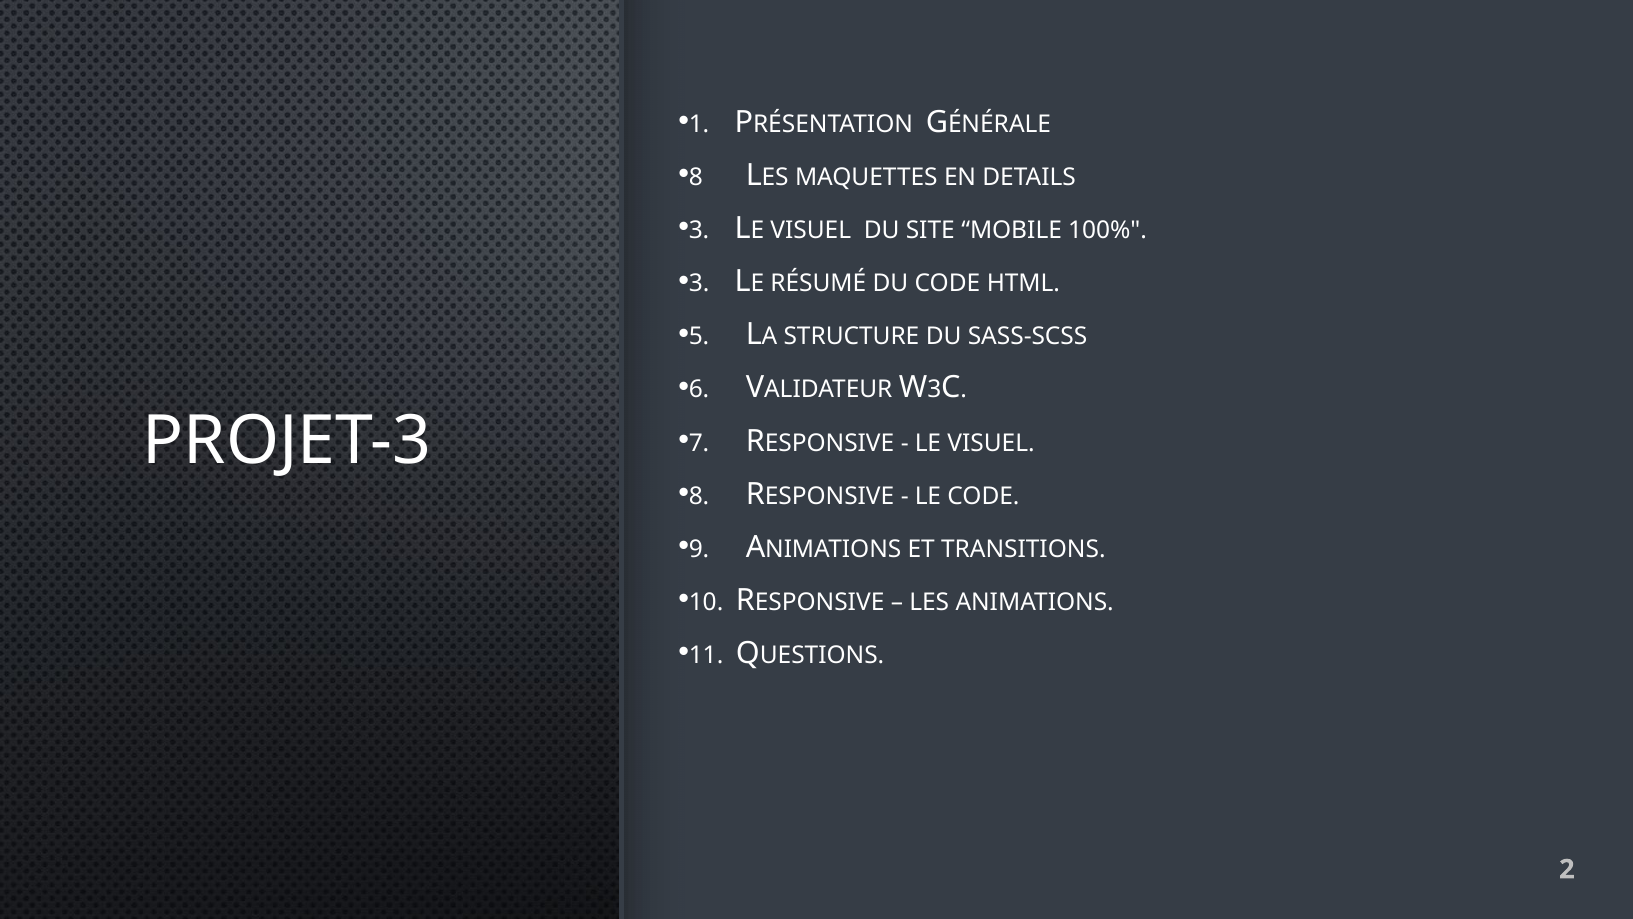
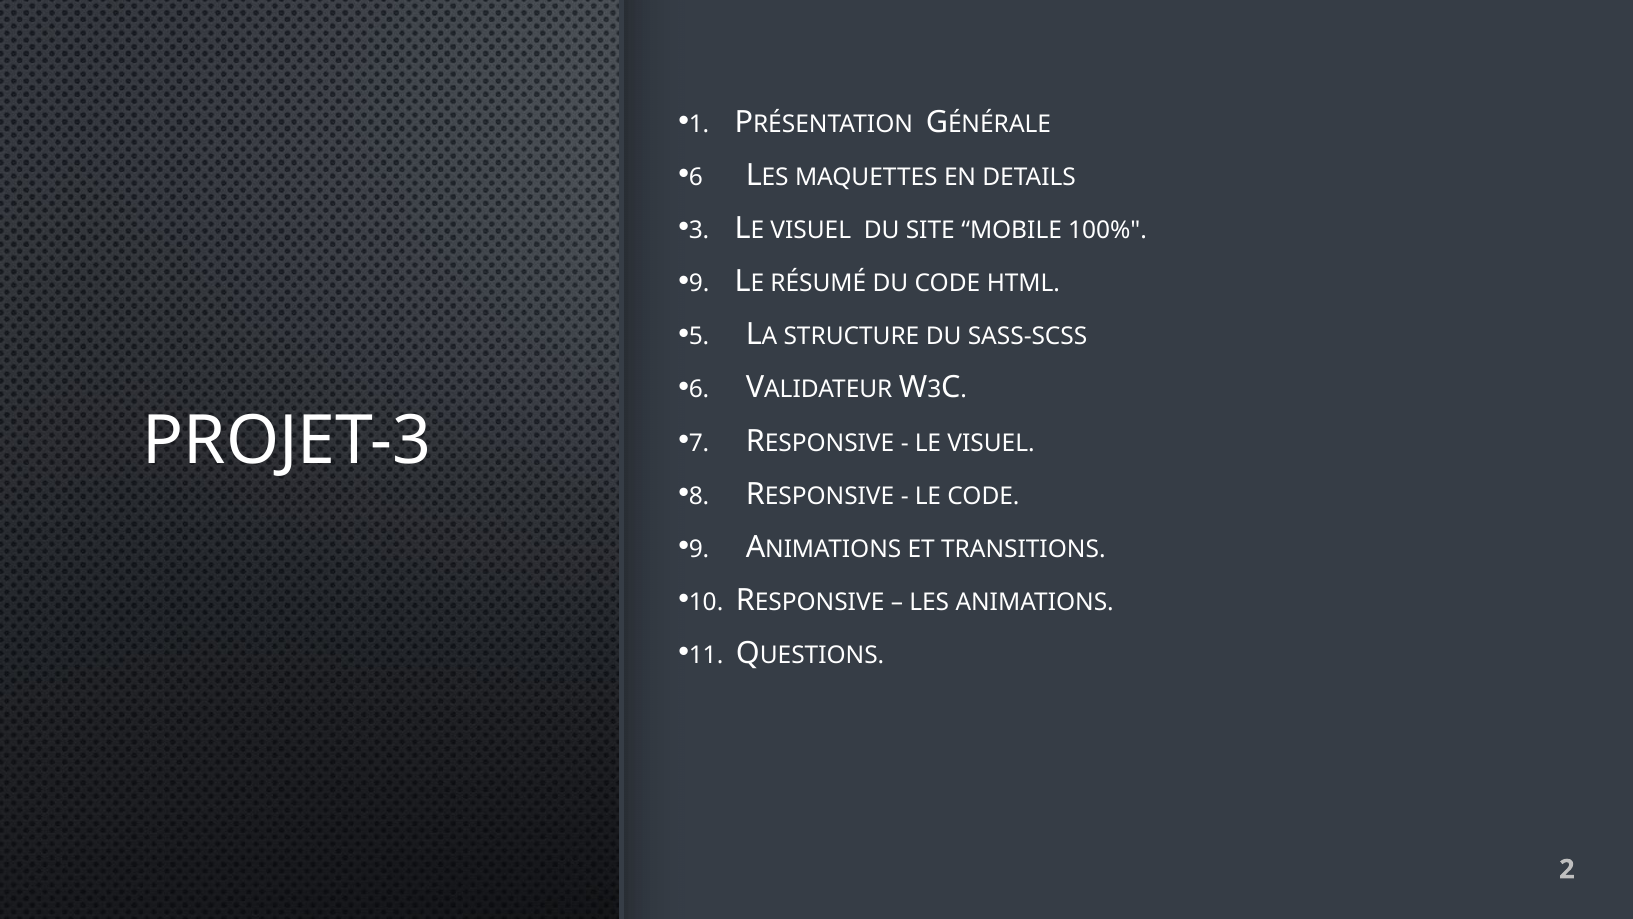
8: 8 -> 6 (696, 177)
3: 3 -> 9 (699, 283)
